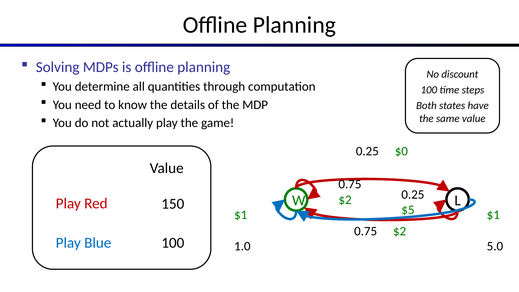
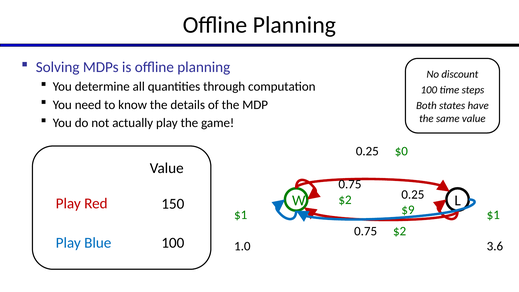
$5: $5 -> $9 (408, 210)
5.0: 5.0 -> 3.6 (495, 246)
